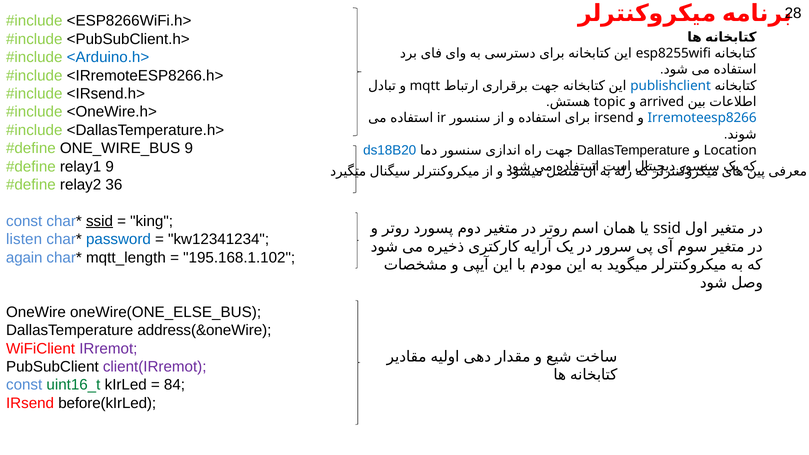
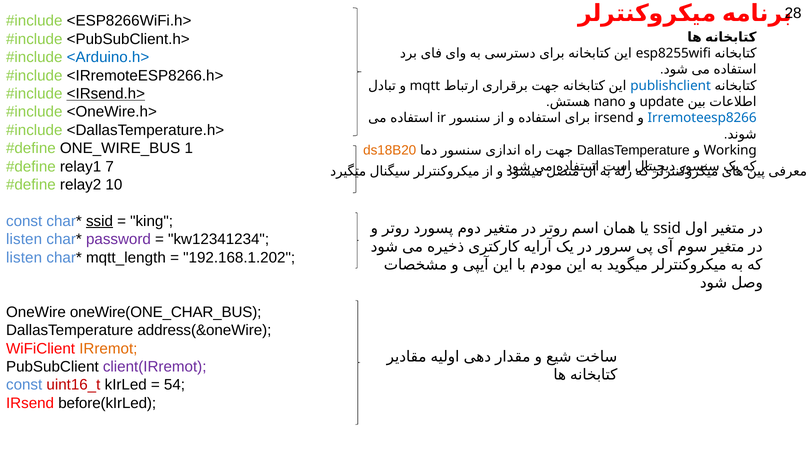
<IRsend.h> underline: none -> present (106, 94)
topic: topic -> nano (610, 102)
arrived: arrived -> update (662, 102)
ONE_WIRE_BUS 9: 9 -> 1 (189, 148)
ds18B20 colour: blue -> orange (390, 150)
Location: Location -> Working (730, 150)
relay1 9: 9 -> 7 (110, 167)
36: 36 -> 10 (114, 185)
password colour: blue -> purple (118, 239)
again: again -> listen (24, 258)
195.168.1.102: 195.168.1.102 -> 192.168.1.202 (239, 258)
oneWire(ONE_ELSE_BUS: oneWire(ONE_ELSE_BUS -> oneWire(ONE_CHAR_BUS (166, 312)
IRremot colour: purple -> orange (108, 349)
uint16_t colour: green -> red (73, 385)
84: 84 -> 54 (174, 385)
